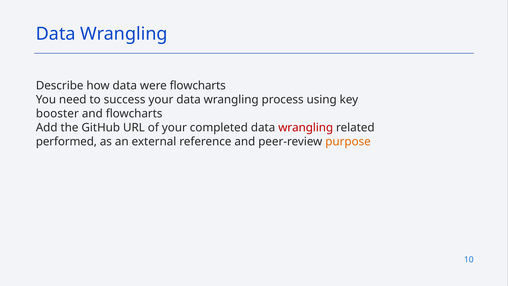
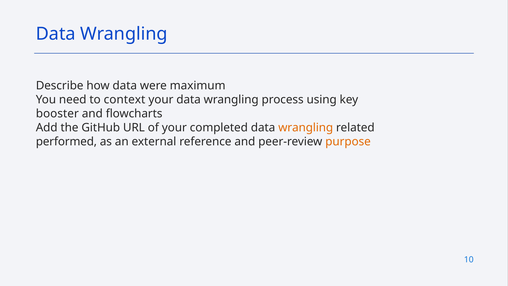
were flowcharts: flowcharts -> maximum (198, 86)
success: success -> context (125, 100)
wrangling colour: red -> orange (306, 128)
